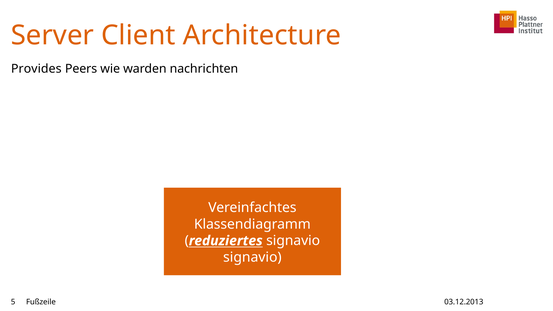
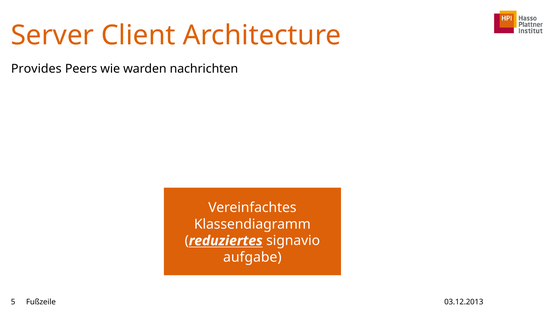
signavio: signavio -> aufgabe (252, 257)
